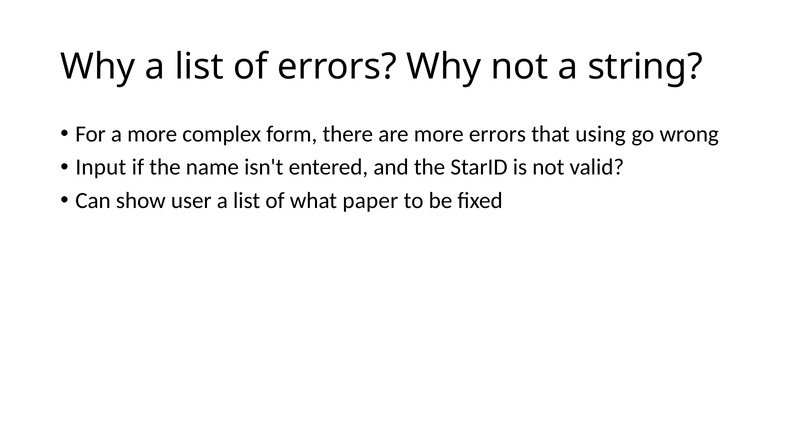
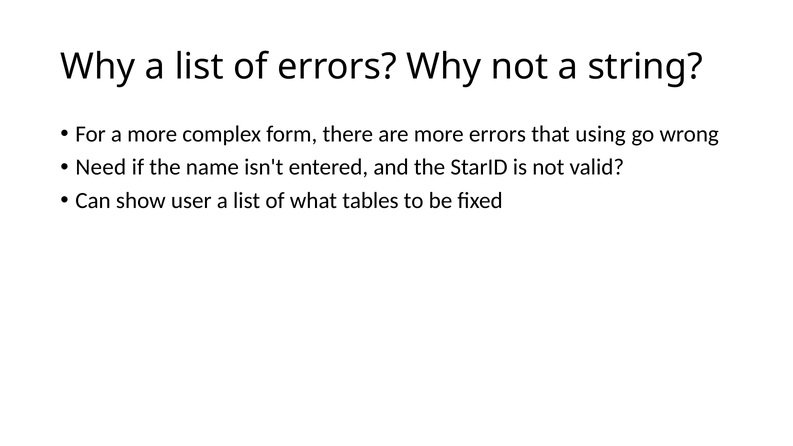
Input: Input -> Need (101, 167)
paper: paper -> tables (370, 201)
